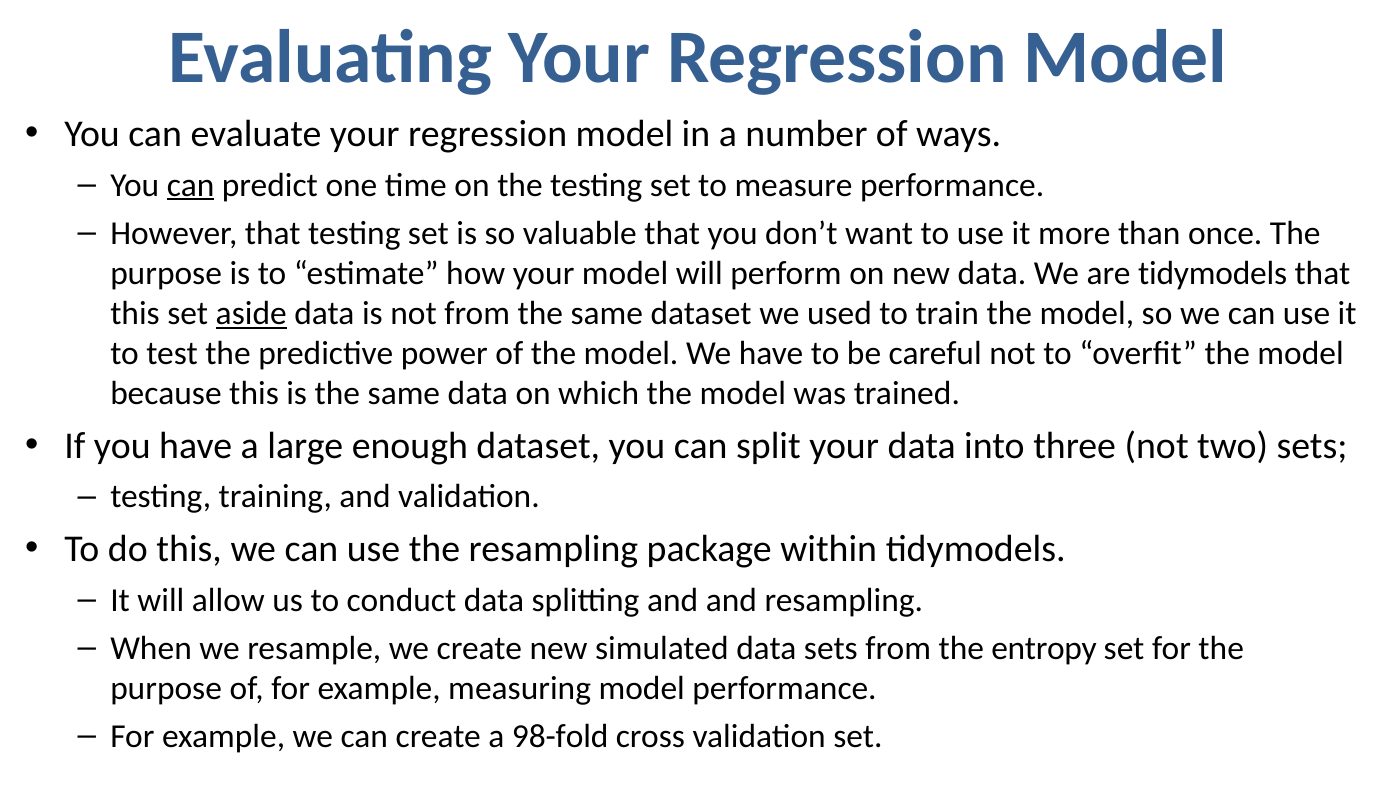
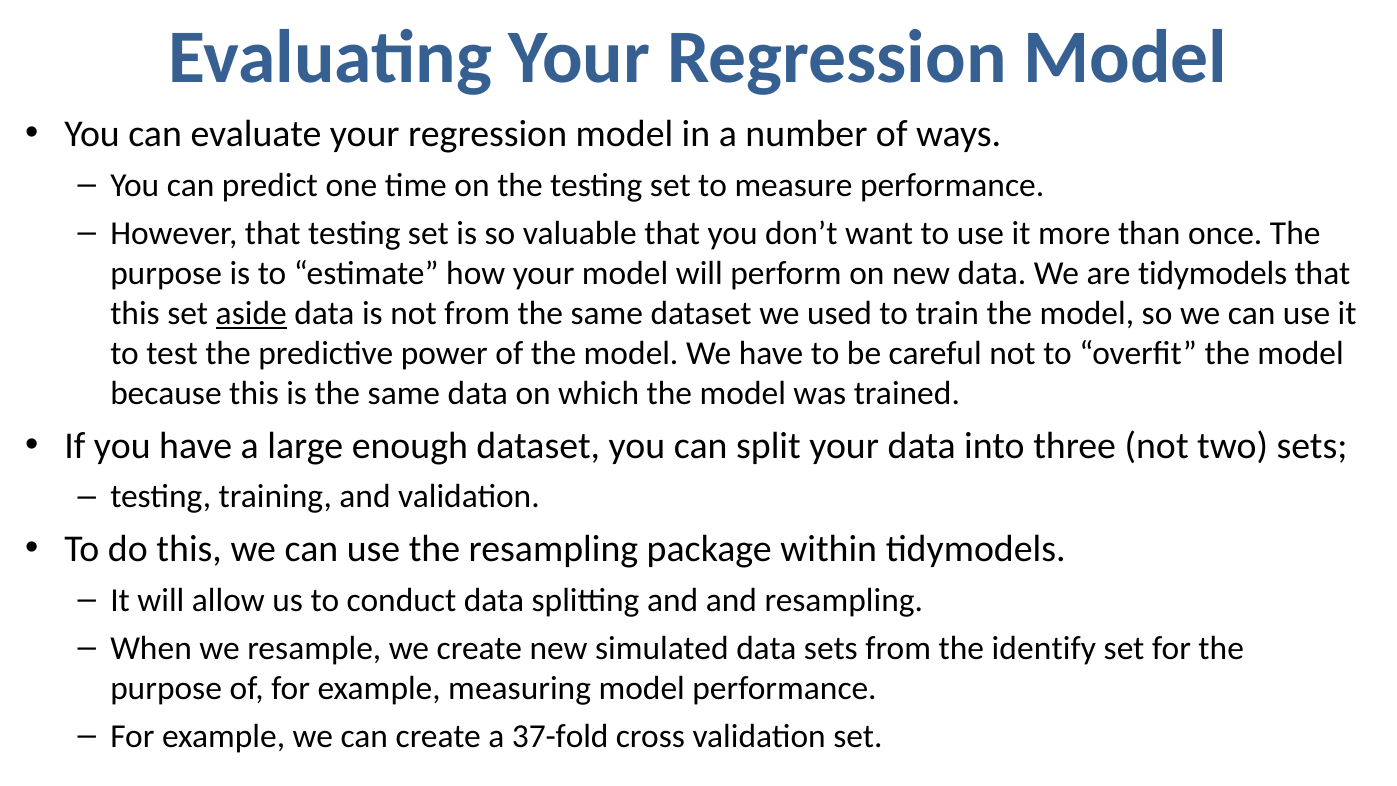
can underline: present -> none (191, 185)
entropy: entropy -> identify (1044, 648)
98-fold: 98-fold -> 37-fold (560, 737)
